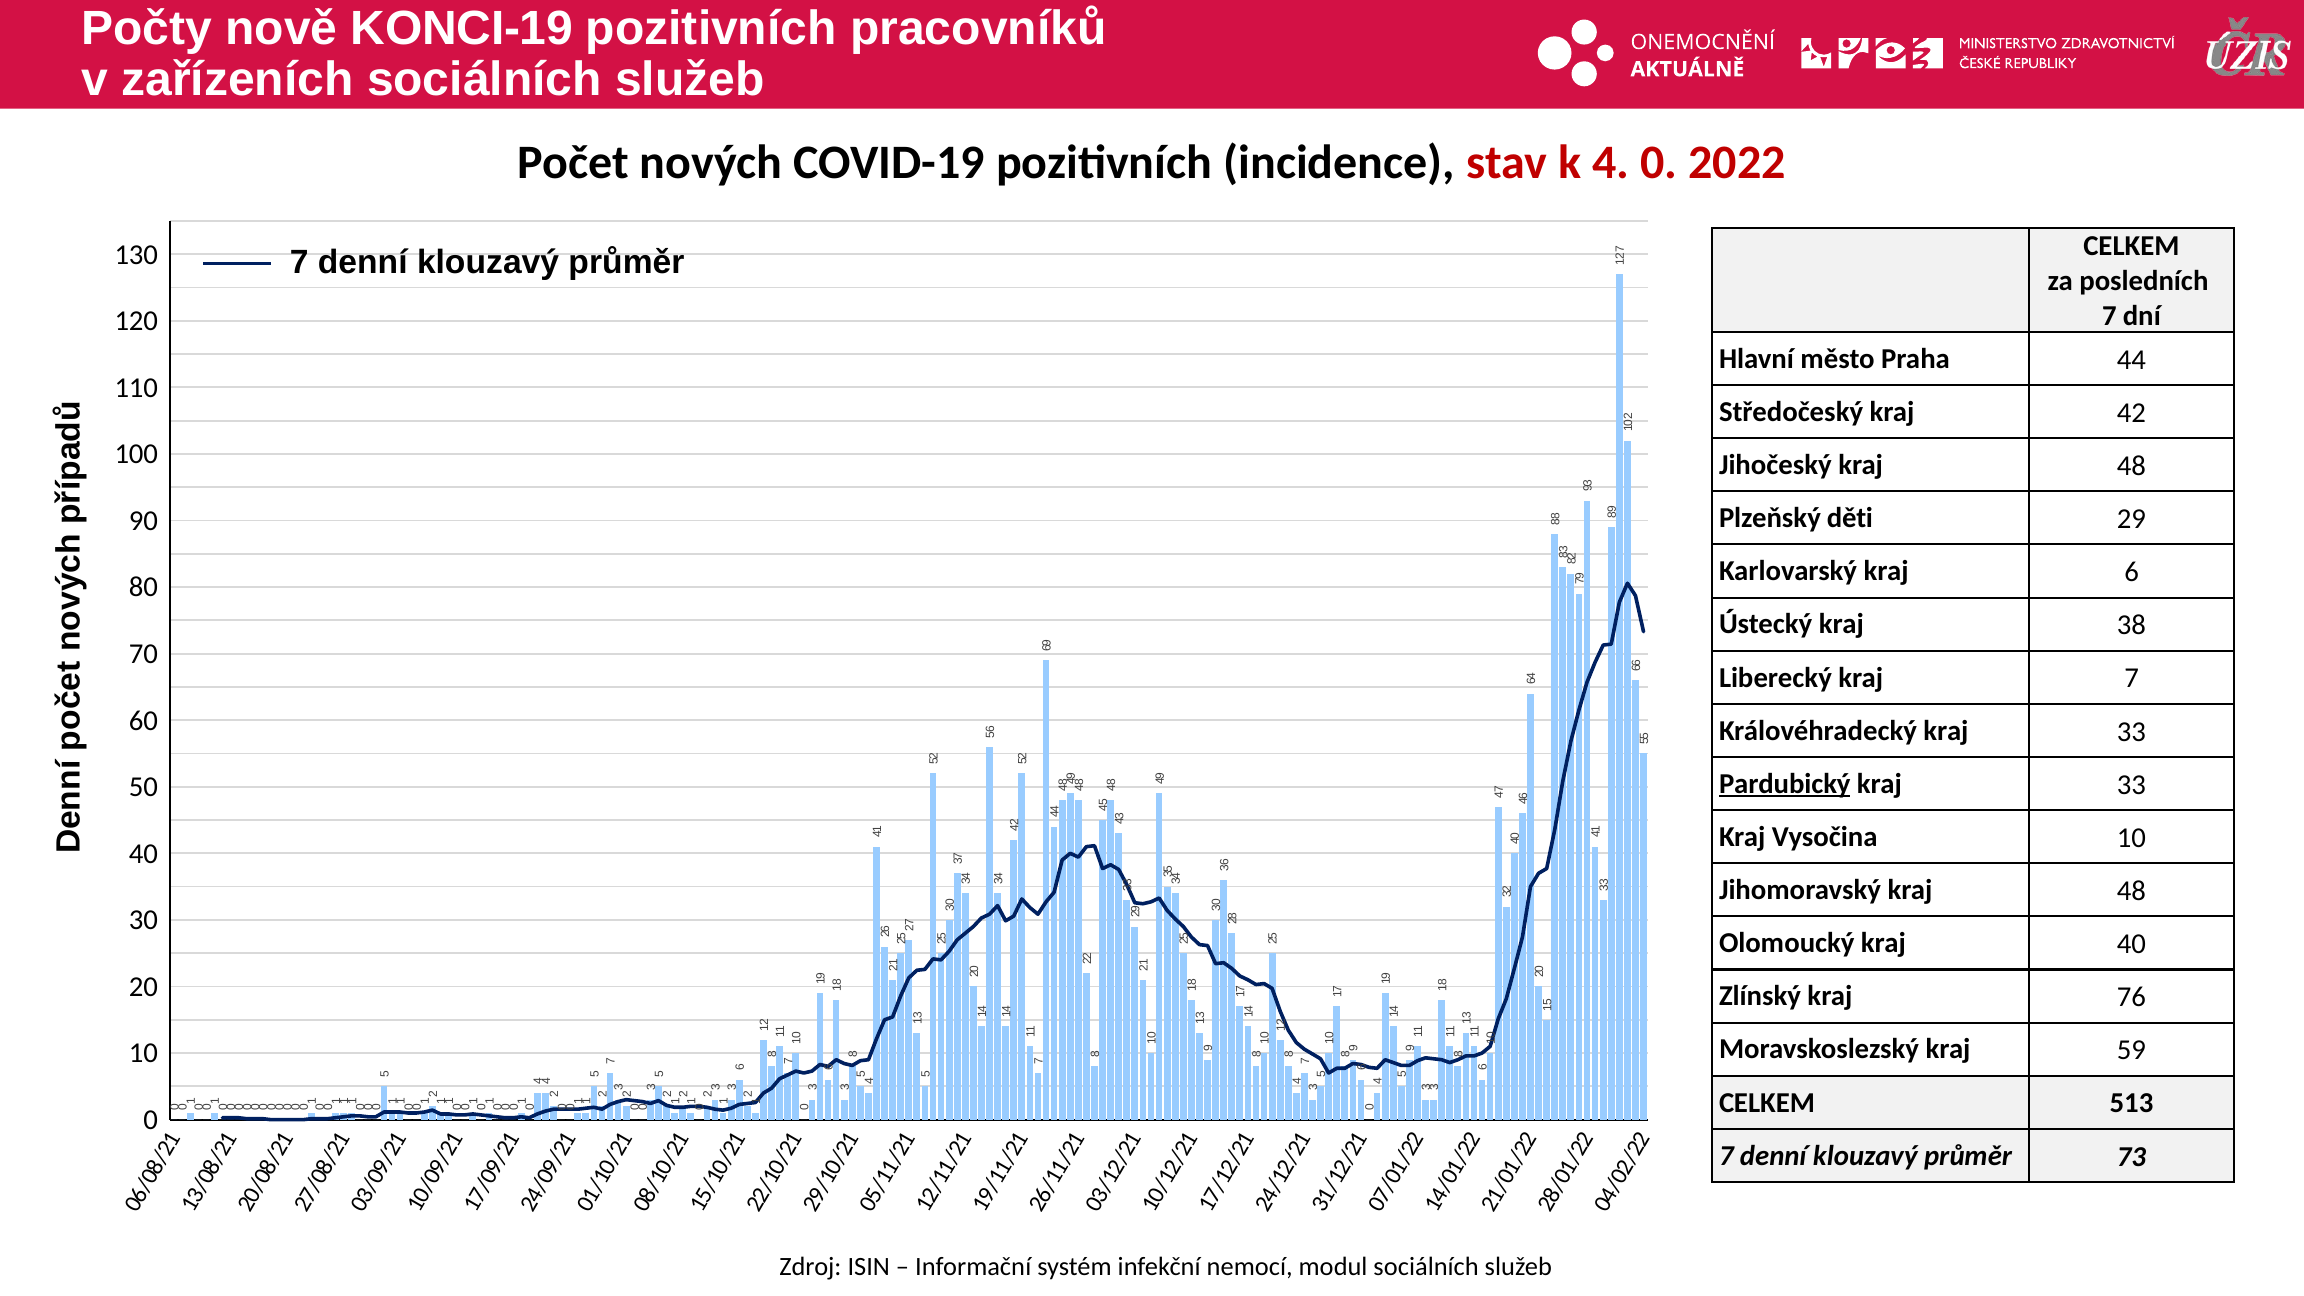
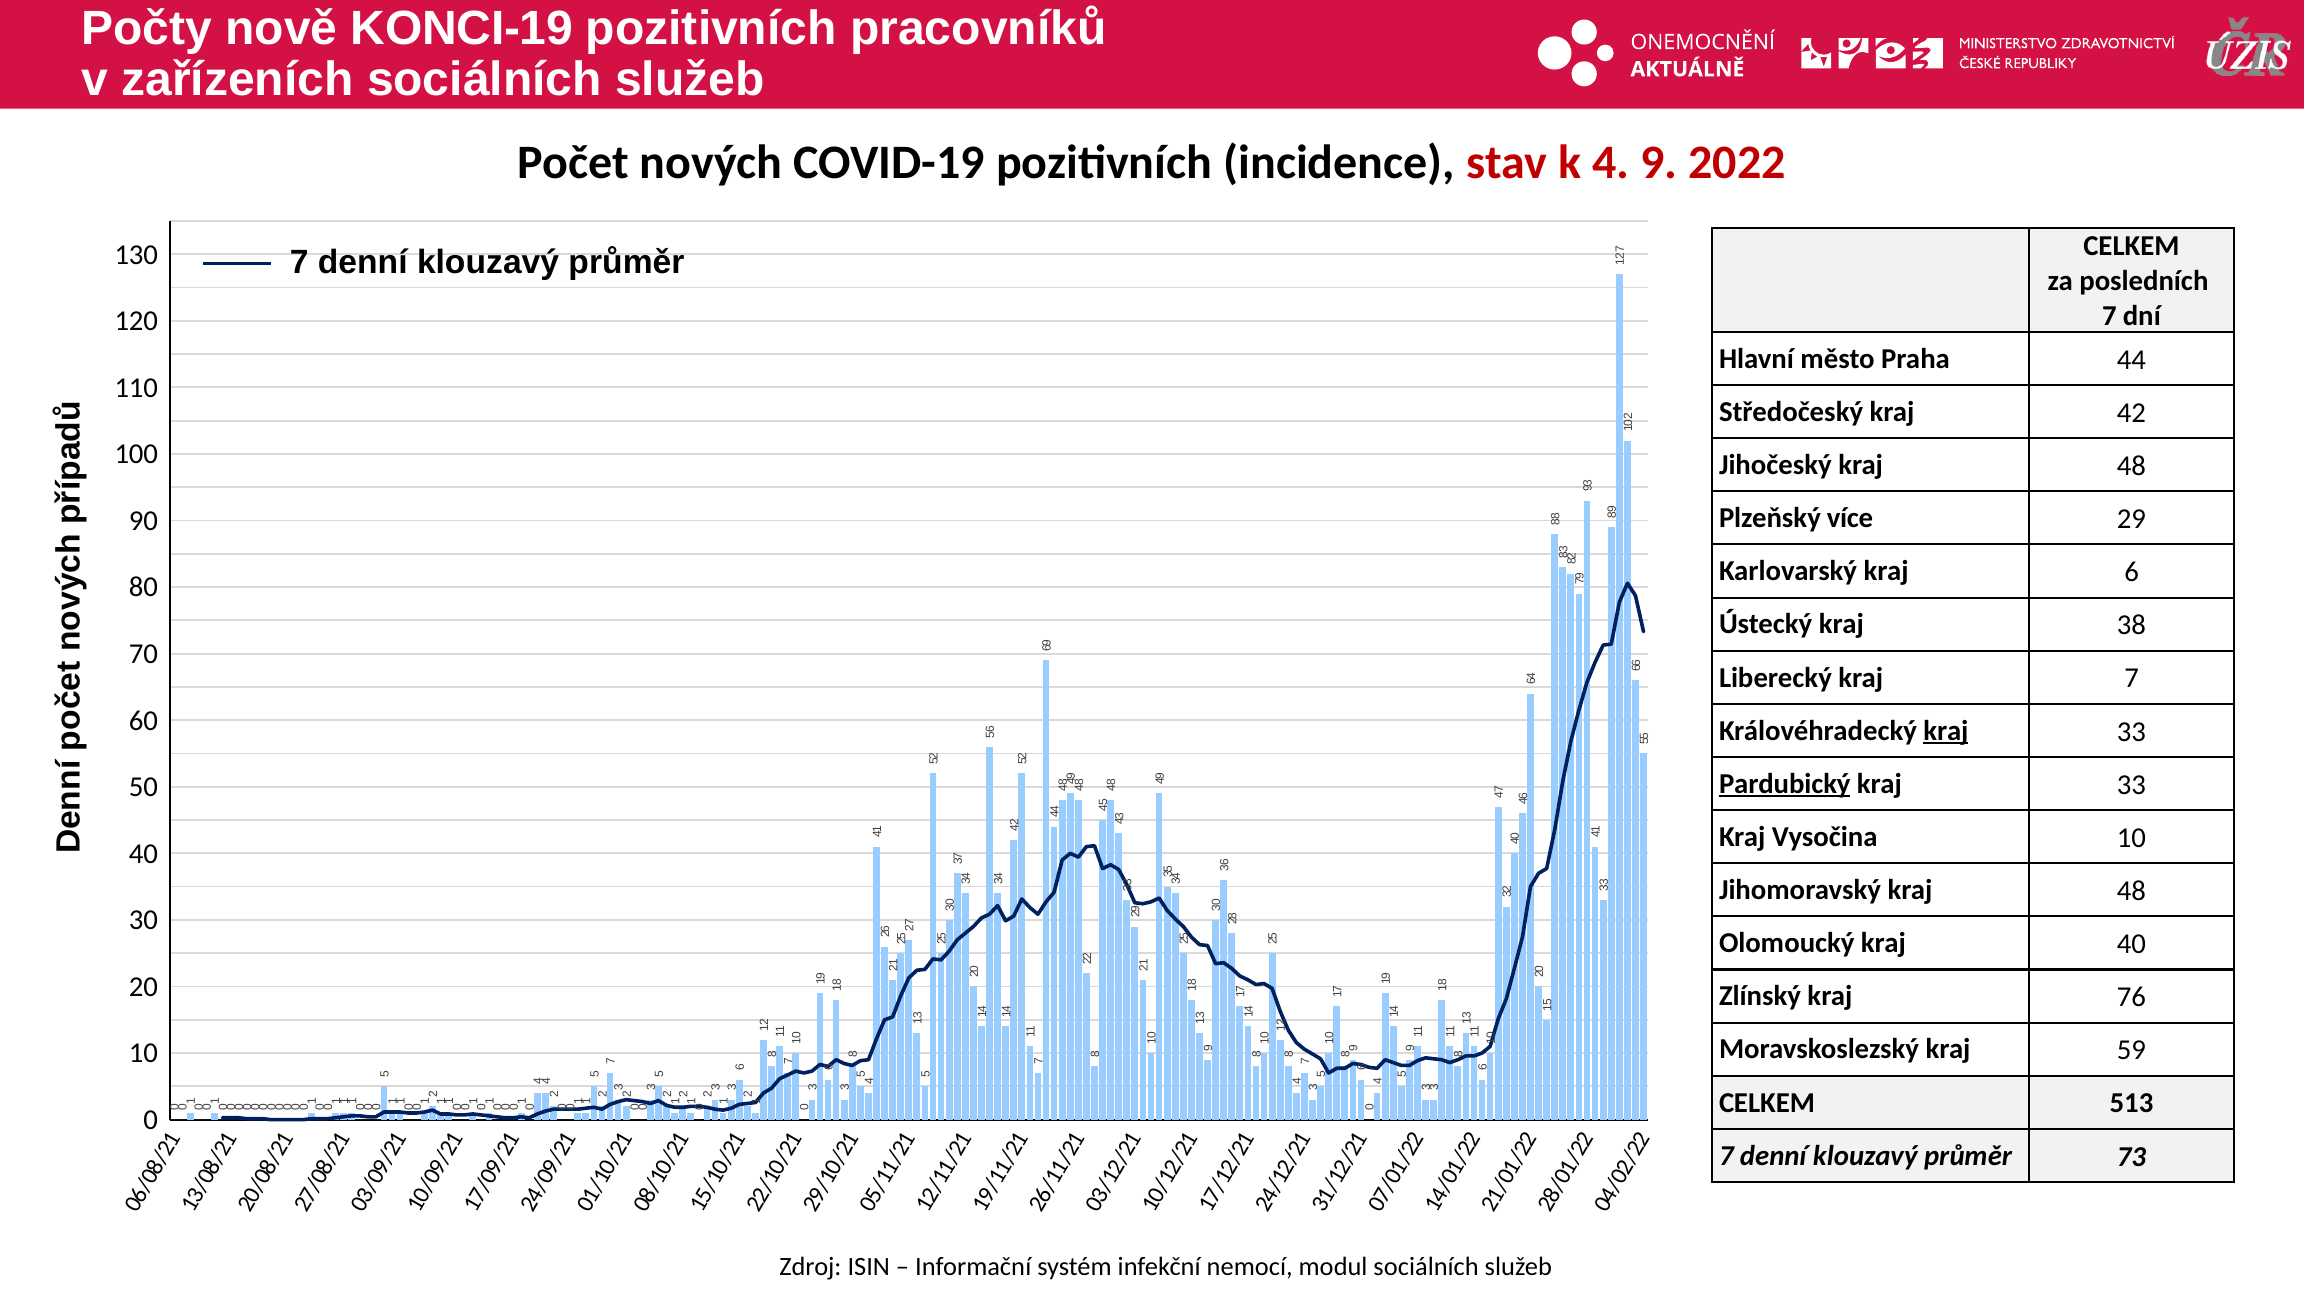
k 4 0: 0 -> 9 (1659, 163)
děti: děti -> více (1850, 518)
kraj underline: none -> present (1946, 731)
